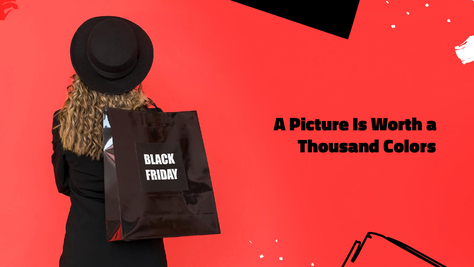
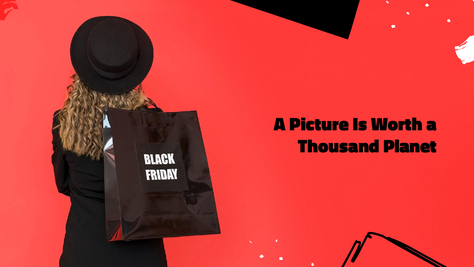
Colors: Colors -> Planet (410, 146)
